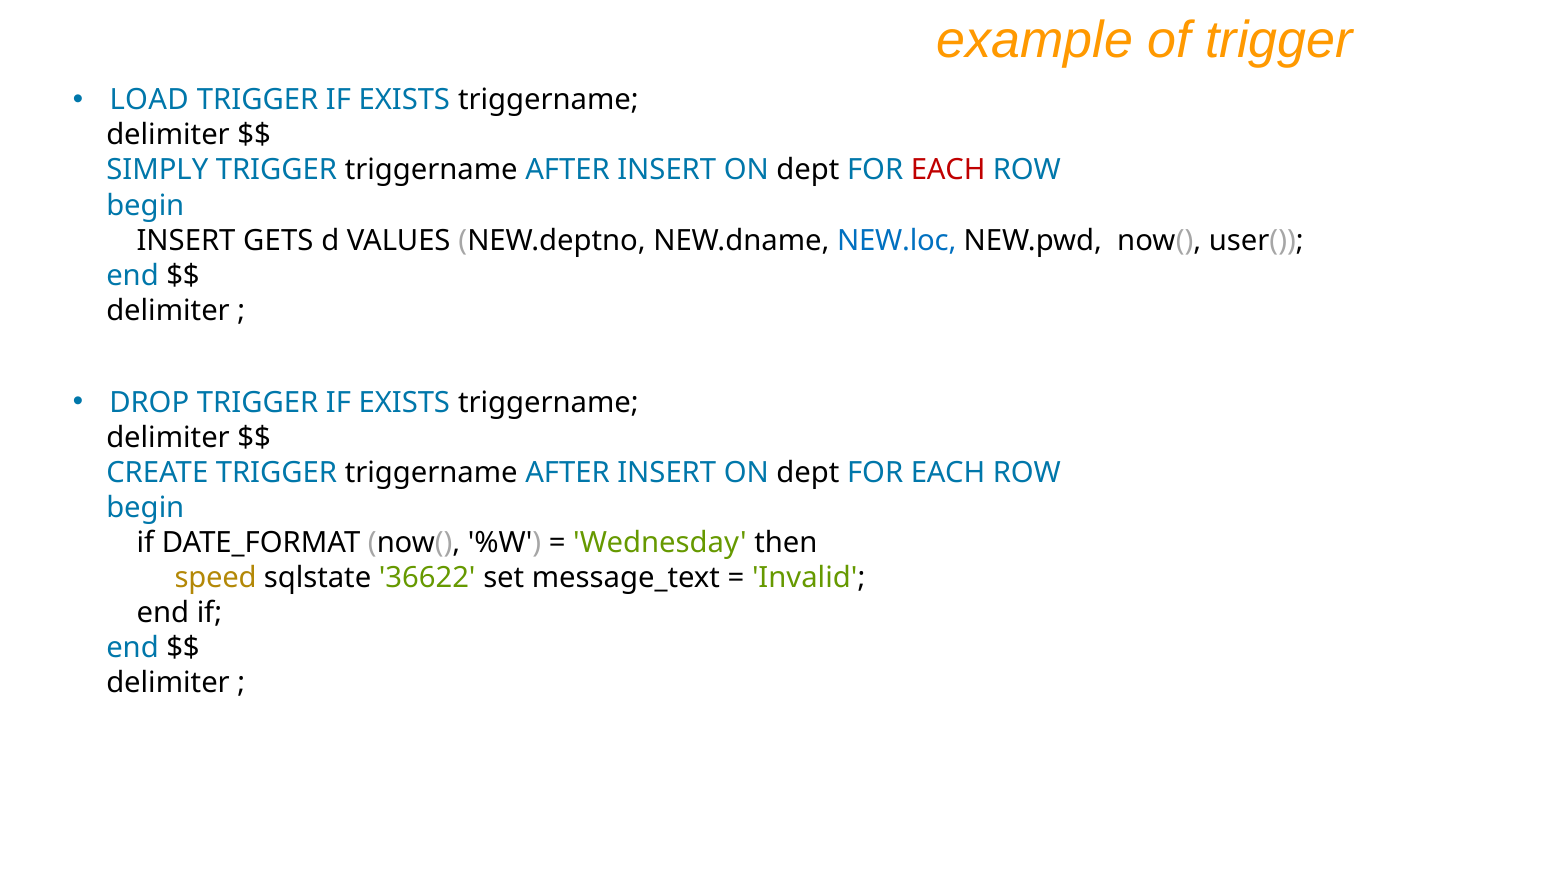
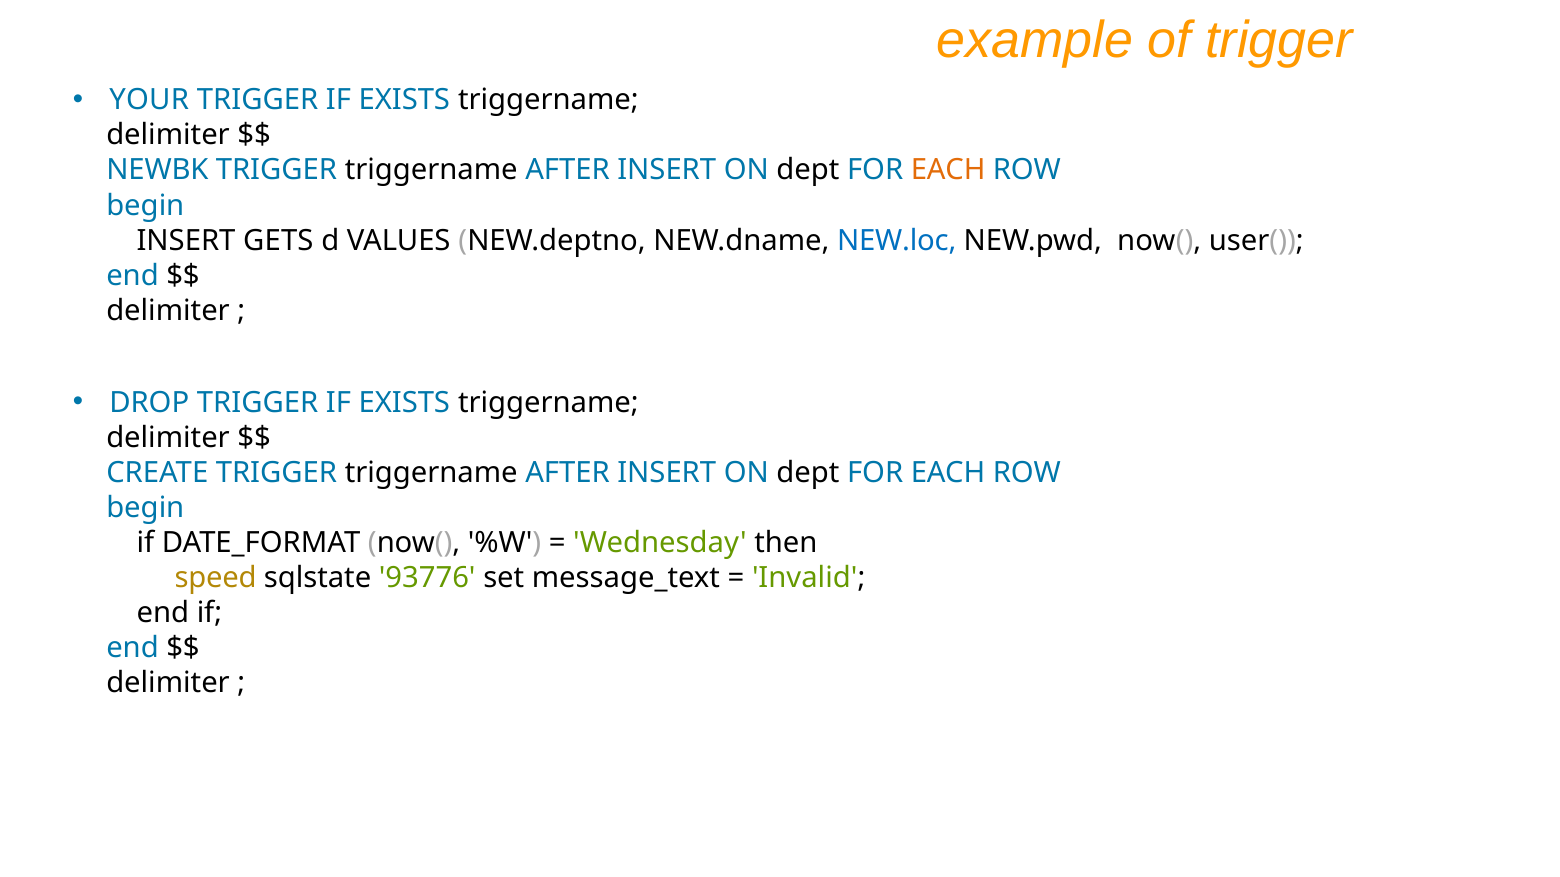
LOAD: LOAD -> YOUR (149, 100)
SIMPLY: SIMPLY -> NEWBK (157, 170)
EACH colour: red -> orange (948, 170)
36622: 36622 -> 93776 (427, 578)
